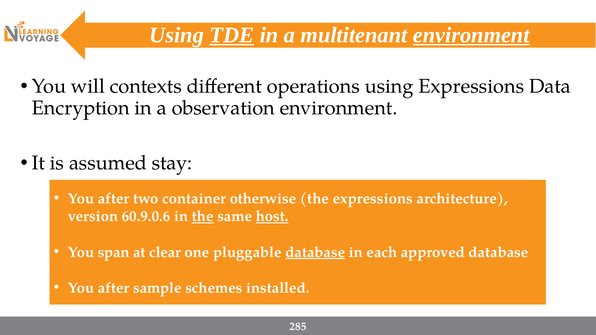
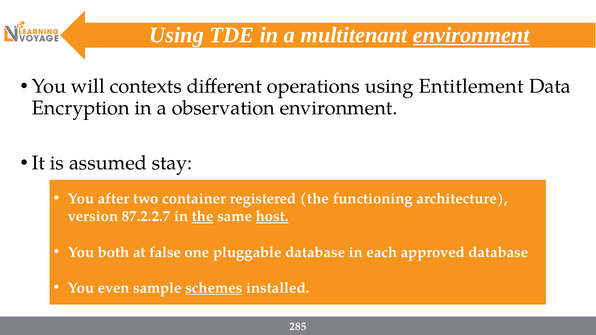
TDE underline: present -> none (232, 35)
using Expressions: Expressions -> Entitlement (471, 86)
otherwise: otherwise -> registered (263, 199)
the expressions: expressions -> functioning (373, 199)
60.9.0.6: 60.9.0.6 -> 87.2.2.7 (146, 217)
span: span -> both (114, 252)
clear: clear -> false (165, 252)
database underline: present -> none (315, 252)
after: after -> even (114, 288)
schemes underline: none -> present (214, 288)
